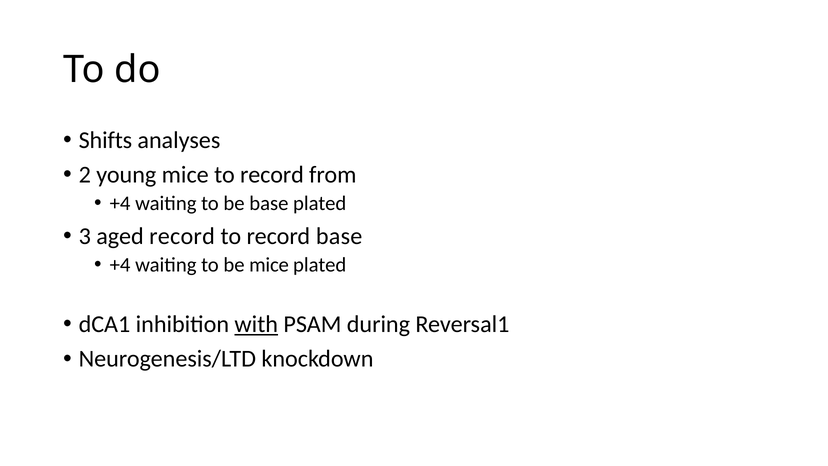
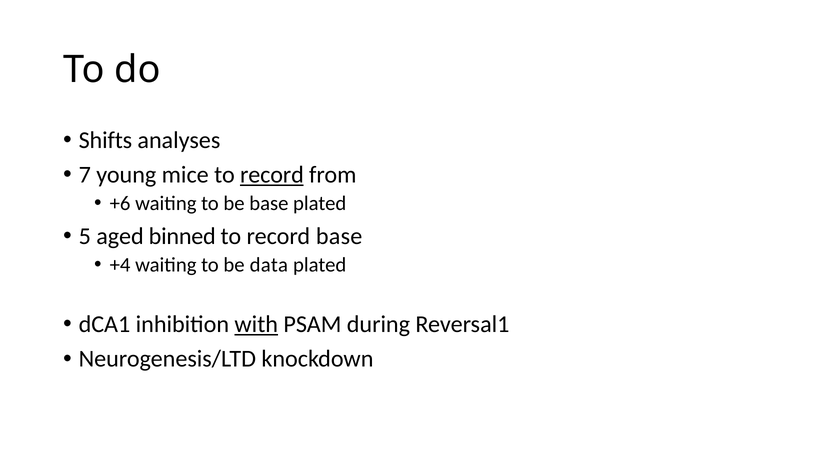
2: 2 -> 7 (85, 175)
record underline: none -> present (272, 175)
+4: +4 -> +6 (120, 203)
3: 3 -> 5 (85, 236)
aged record: record -> binned (182, 236)
be mice: mice -> data (269, 265)
